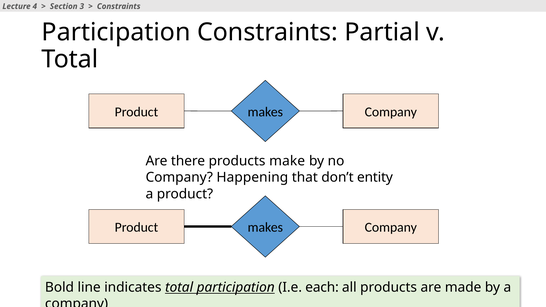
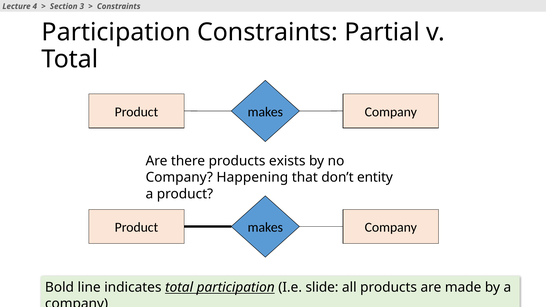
make: make -> exists (287, 161)
each: each -> slide (322, 287)
